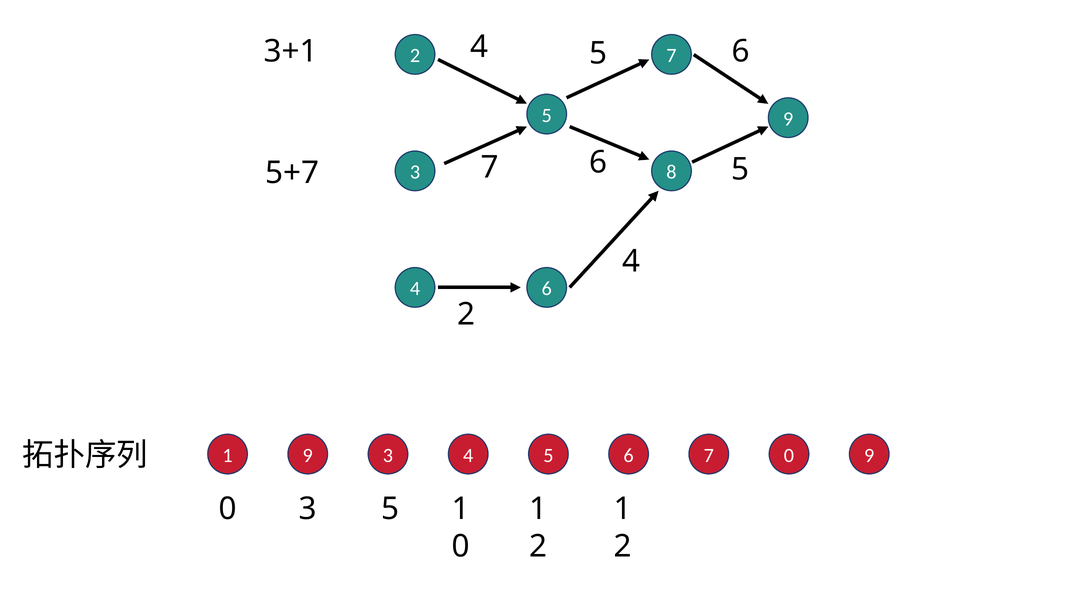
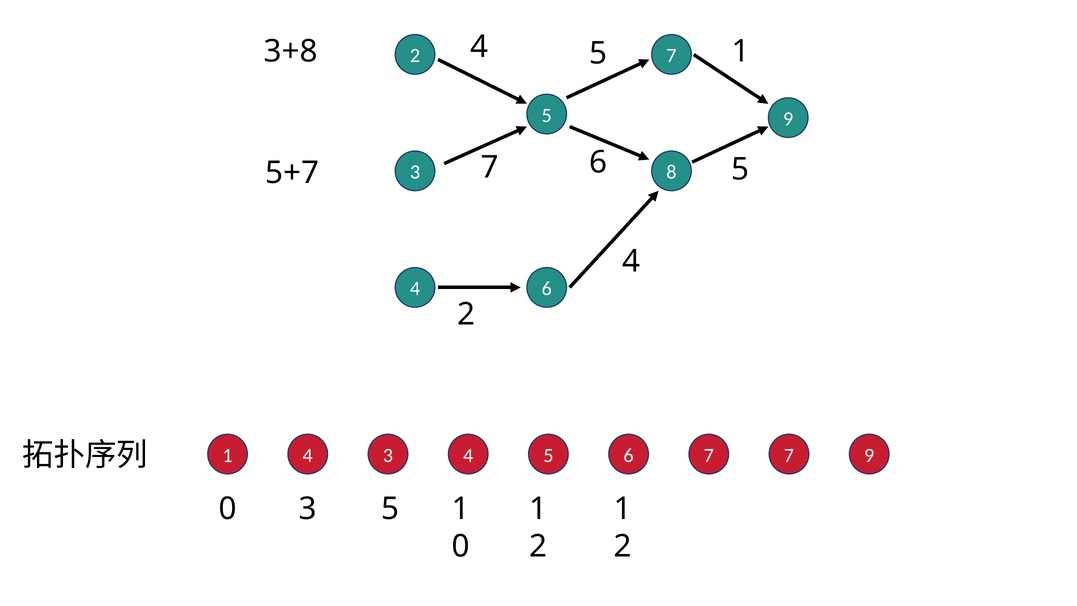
4 6: 6 -> 1 (741, 51)
3+1: 3+1 -> 3+8 (291, 51)
1 9: 9 -> 4 (308, 455)
7 0: 0 -> 7 (789, 455)
